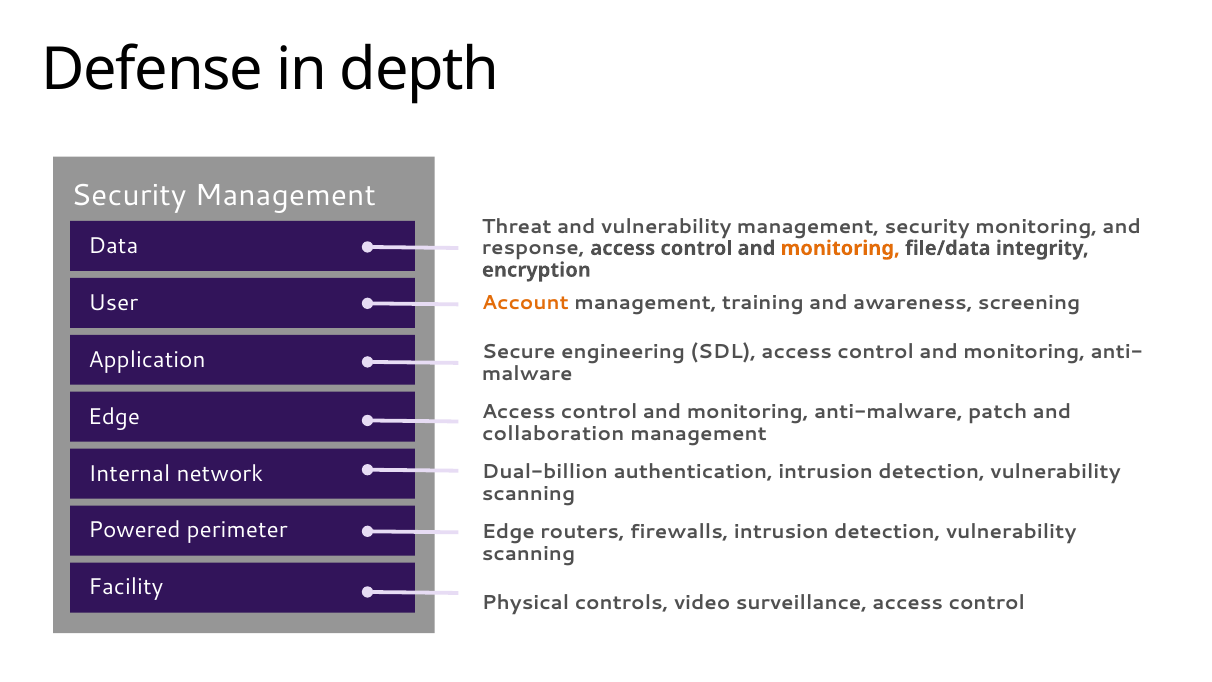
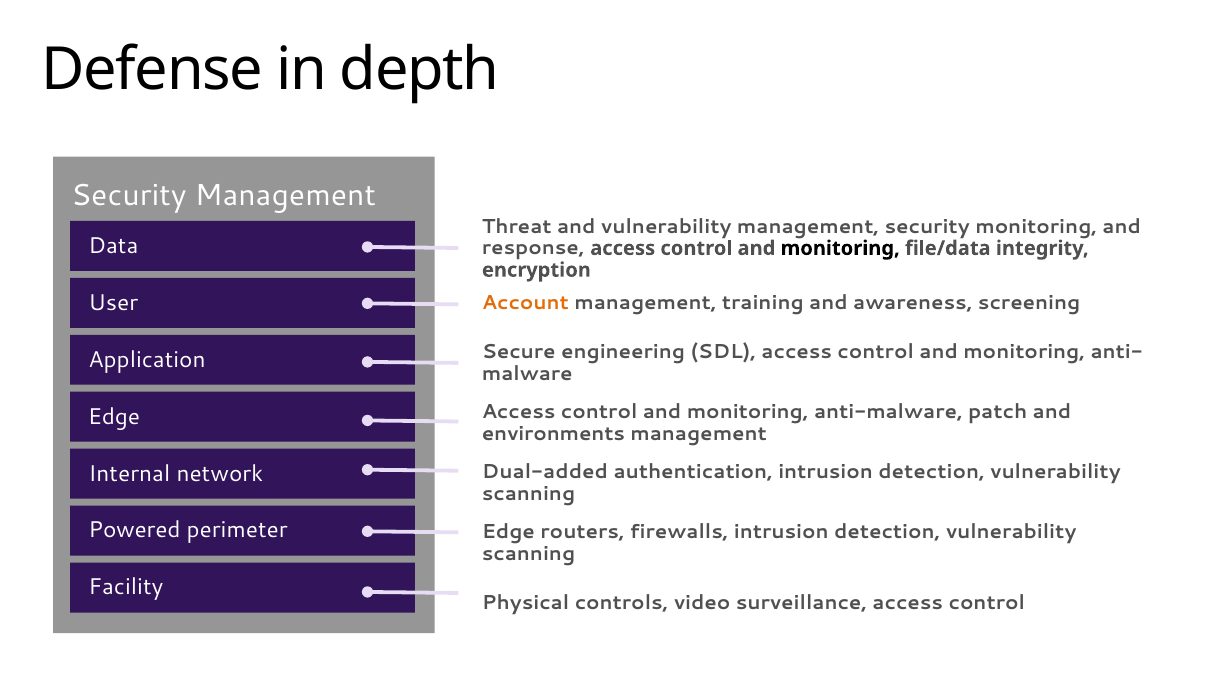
monitoring colour: orange -> black (840, 248)
collaboration: collaboration -> environments (553, 434)
Dual-billion: Dual-billion -> Dual-added (545, 472)
